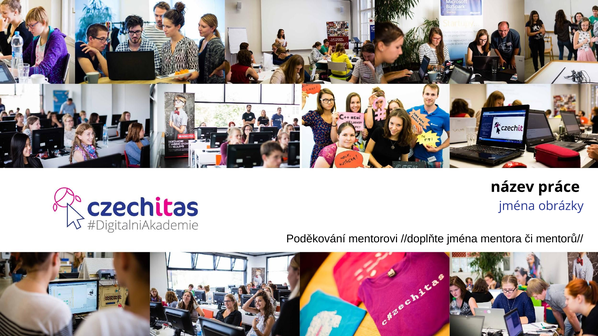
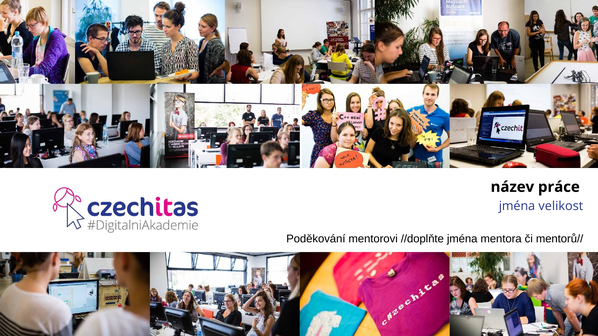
obrázky: obrázky -> velikost (561, 206)
